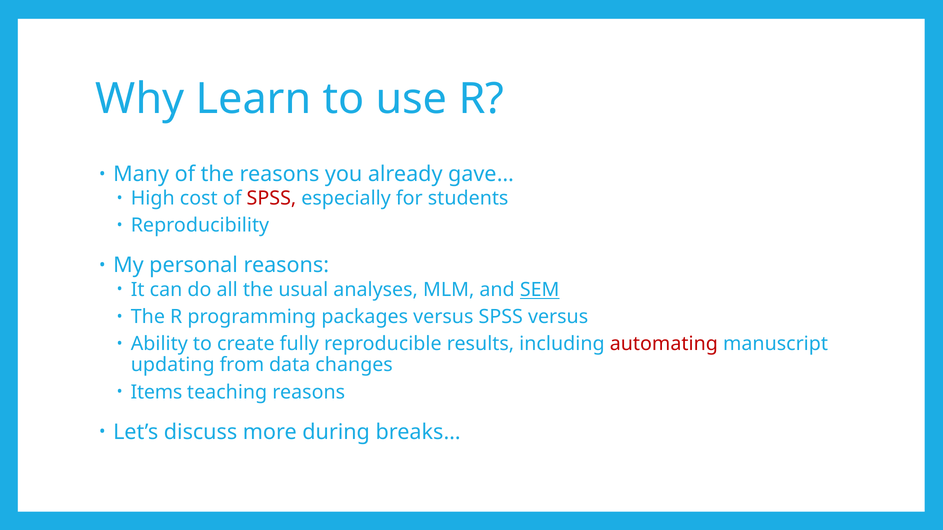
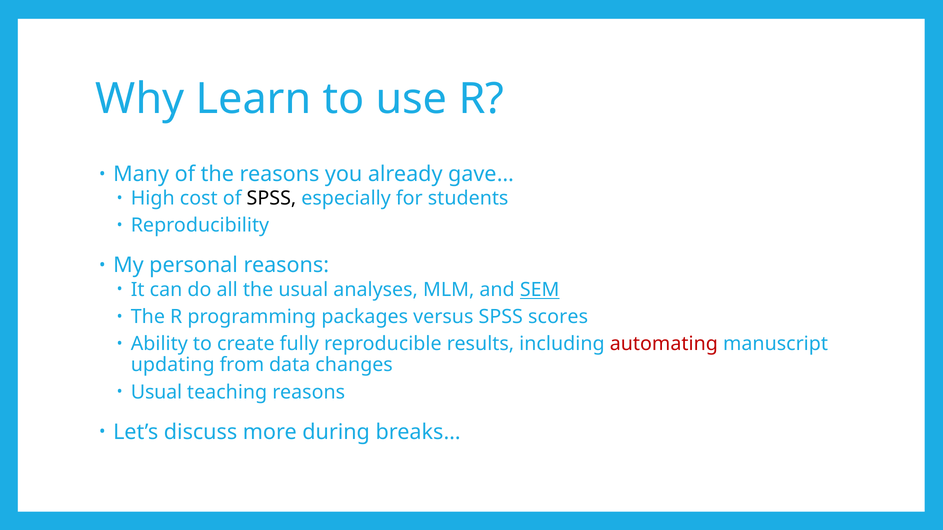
SPSS colour: red -> black (271, 198)
SPSS versus: versus -> scores (558, 317)
Items: Items -> Usual (156, 392)
